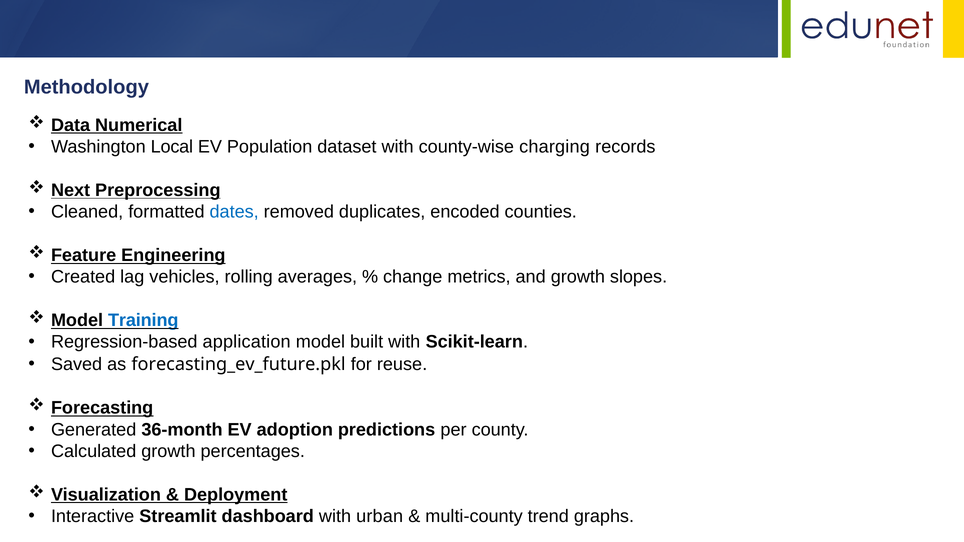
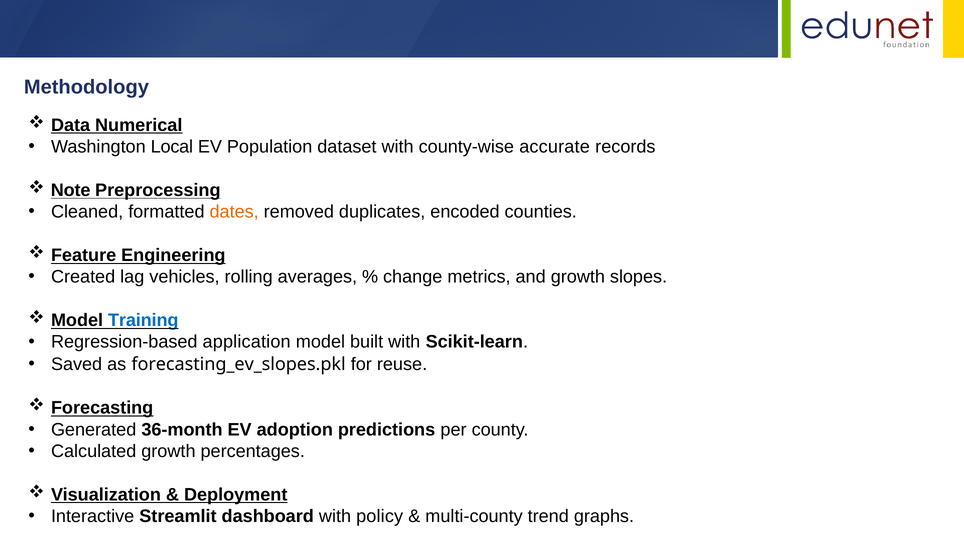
charging: charging -> accurate (555, 147)
Next: Next -> Note (71, 190)
dates colour: blue -> orange (234, 212)
forecasting_ev_future.pkl: forecasting_ev_future.pkl -> forecasting_ev_slopes.pkl (239, 365)
urban: urban -> policy (380, 517)
